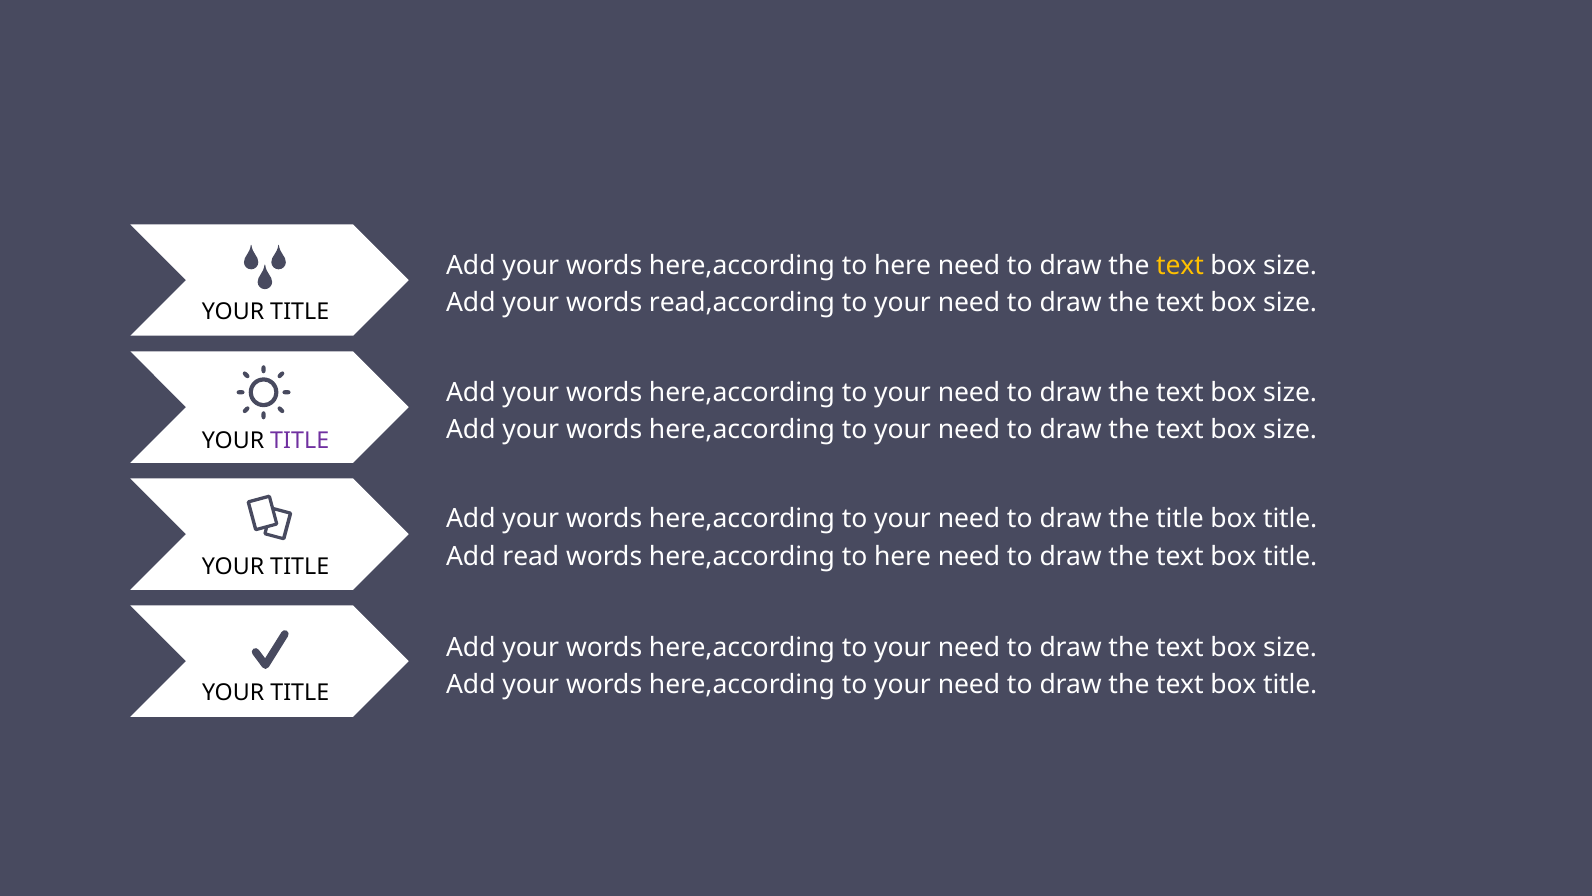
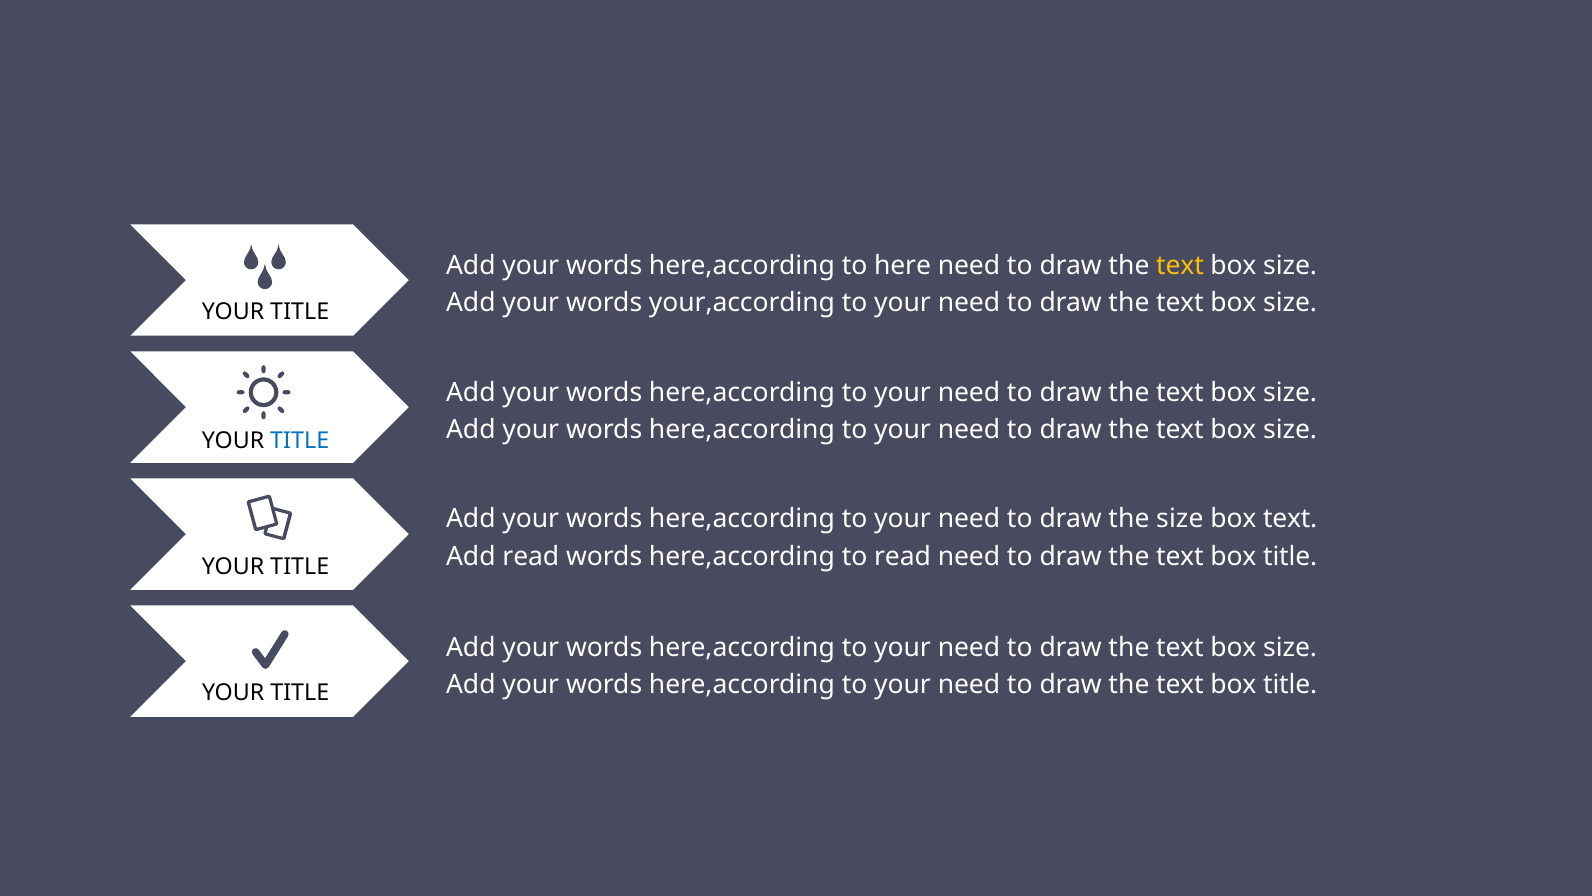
read,according: read,according -> your,according (742, 302)
TITLE colour: purple -> blue (300, 441)
the title: title -> size (1180, 519)
title: title -> text (1290, 519)
here: here -> read (903, 556)
